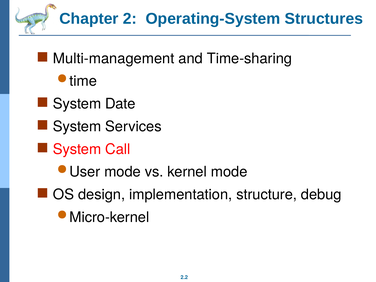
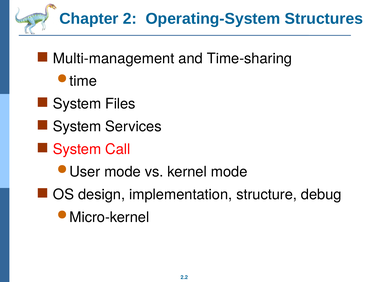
Date: Date -> Files (120, 104)
